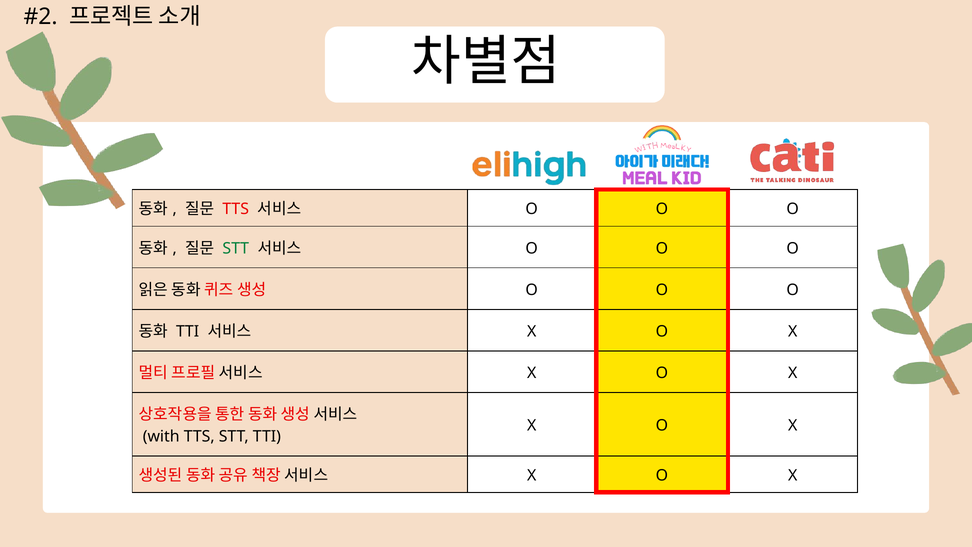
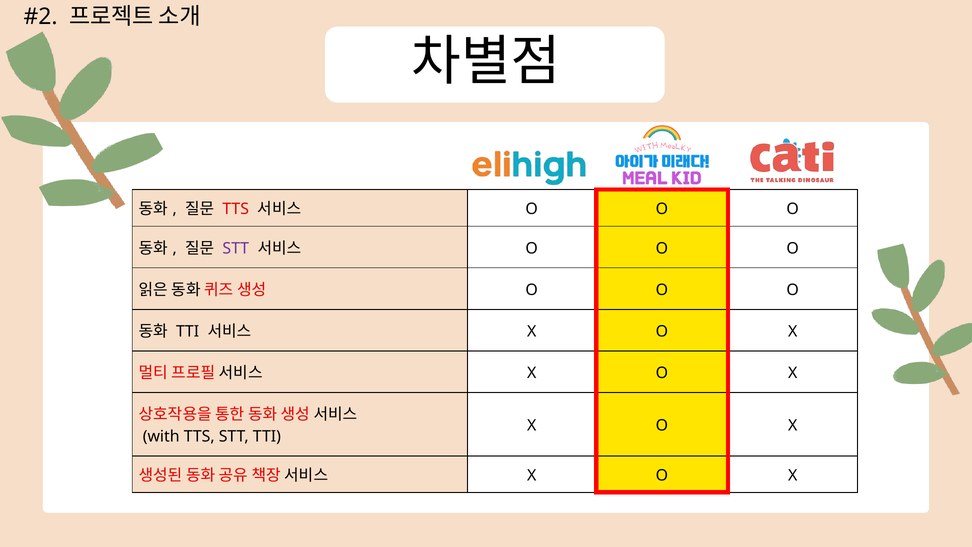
STT colour: green -> purple (236, 248)
